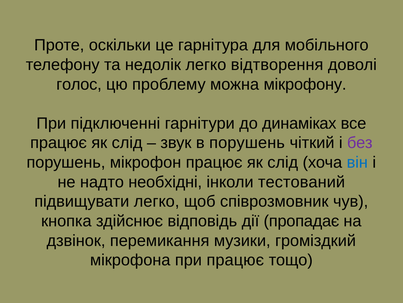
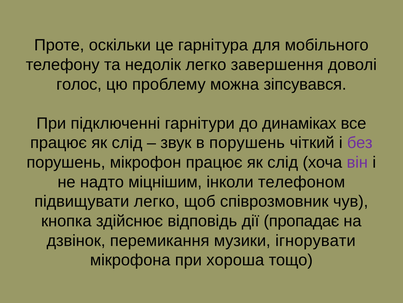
відтворення: відтворення -> завершення (277, 65)
мікрофону: мікрофону -> зіпсувався (305, 84)
він colour: blue -> purple (357, 162)
необхідні: необхідні -> міцнішим (165, 182)
тестований: тестований -> телефоном (302, 182)
громіздкий: громіздкий -> ігнорувати (315, 240)
при працює: працює -> хороша (235, 260)
